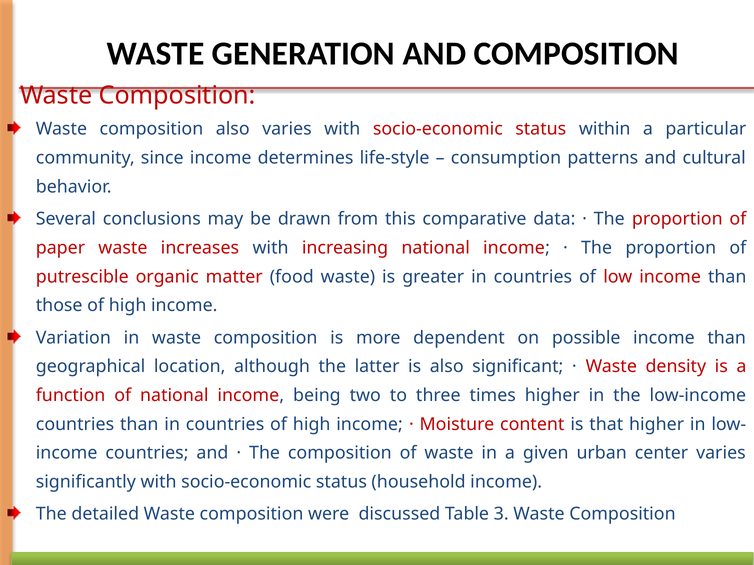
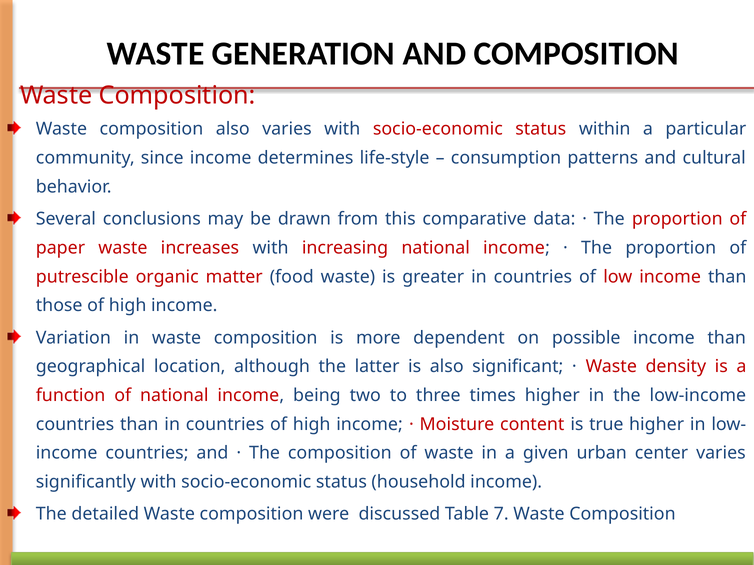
that: that -> true (606, 425)
3: 3 -> 7 (501, 514)
